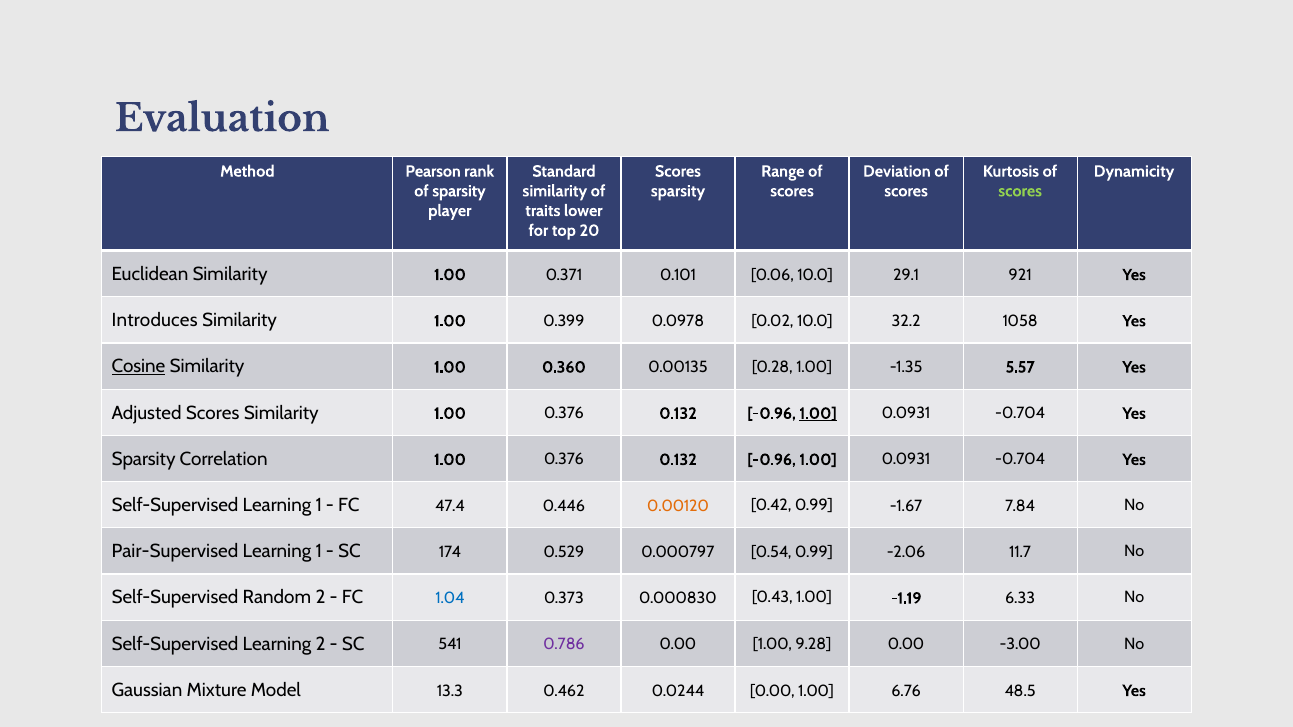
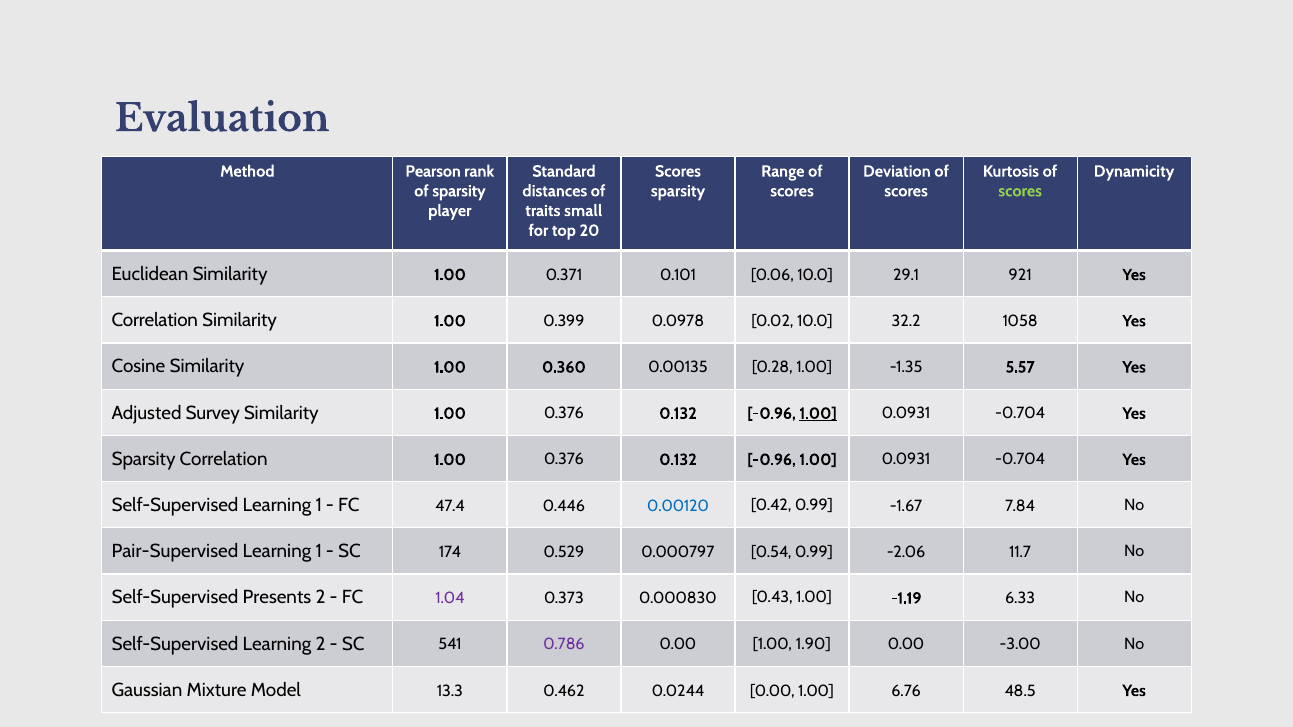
similarity: similarity -> distances (555, 191)
lower: lower -> small (583, 211)
Introduces: Introduces -> Correlation (155, 321)
Cosine underline: present -> none (138, 367)
Adjusted Scores: Scores -> Survey (213, 413)
0.00120 colour: orange -> blue (678, 506)
Random: Random -> Presents (277, 598)
1.04 colour: blue -> purple (450, 599)
9.28: 9.28 -> 1.90 (813, 645)
